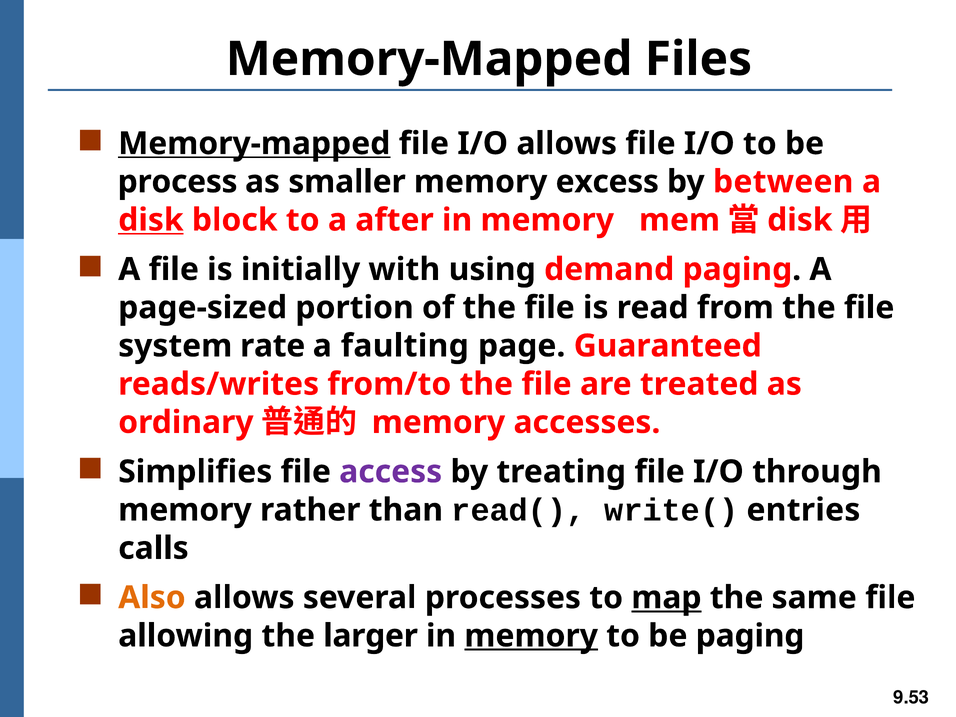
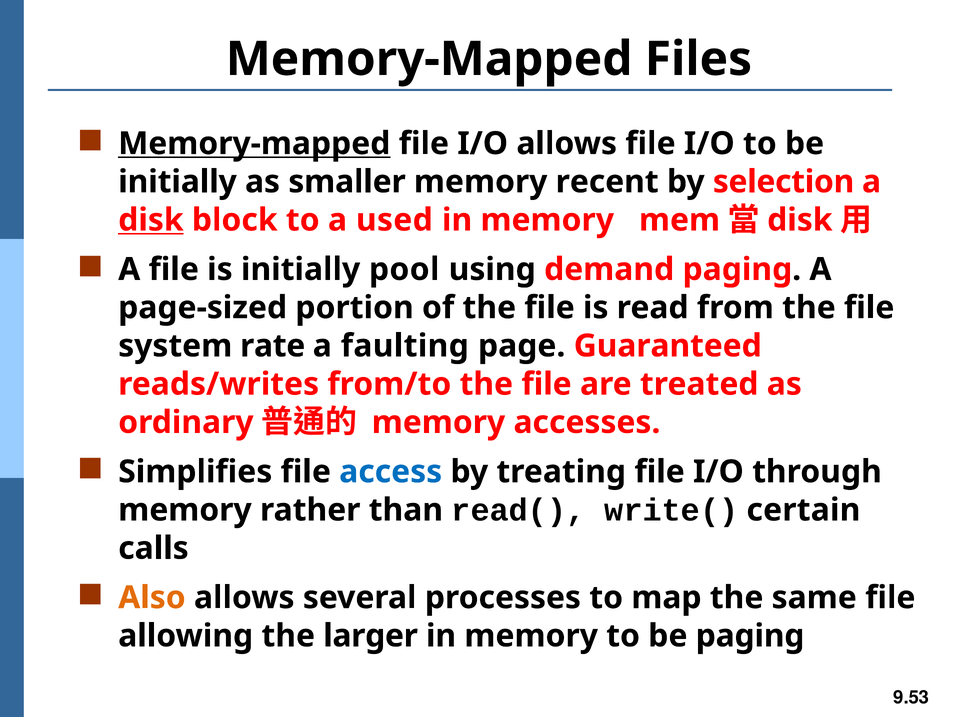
process: process -> initially (177, 182)
excess: excess -> recent (607, 182)
between: between -> selection (784, 182)
after: after -> used (394, 220)
with: with -> pool (404, 269)
access colour: purple -> blue (391, 472)
entries: entries -> certain (803, 510)
map underline: present -> none (666, 598)
memory underline: present -> none (531, 636)
